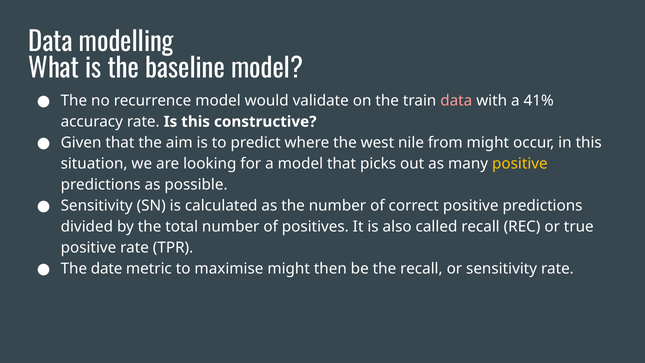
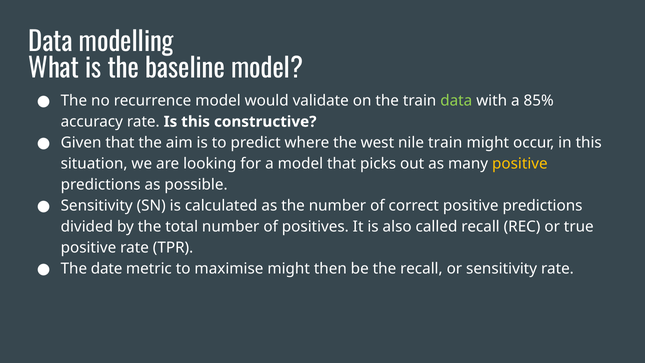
data colour: pink -> light green (456, 101)
41%: 41% -> 85% (539, 101)
nile from: from -> train (445, 143)
